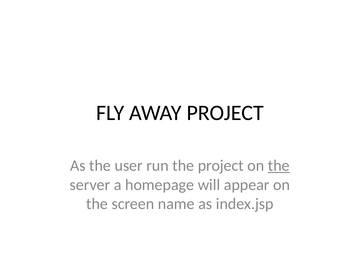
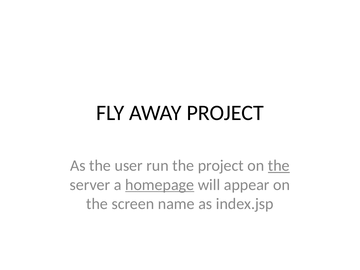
homepage underline: none -> present (160, 185)
